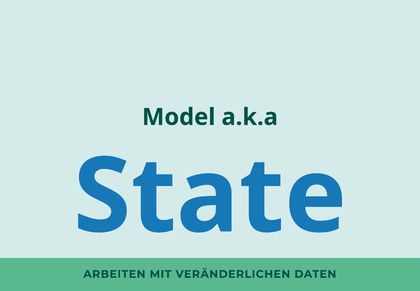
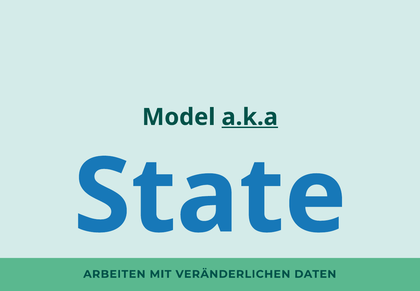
a.k.a underline: none -> present (250, 117)
